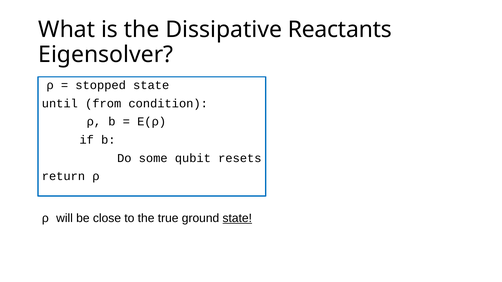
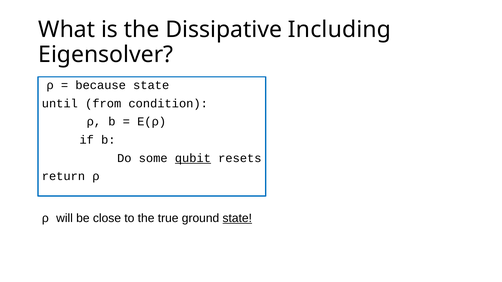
Reactants: Reactants -> Including (340, 30)
stopped: stopped -> because (101, 85)
qubit underline: none -> present (193, 158)
